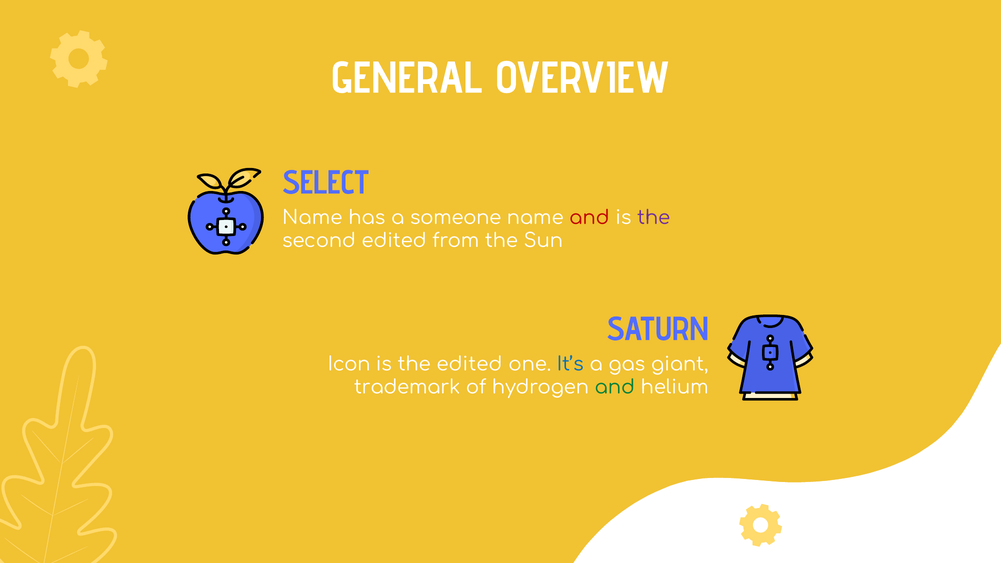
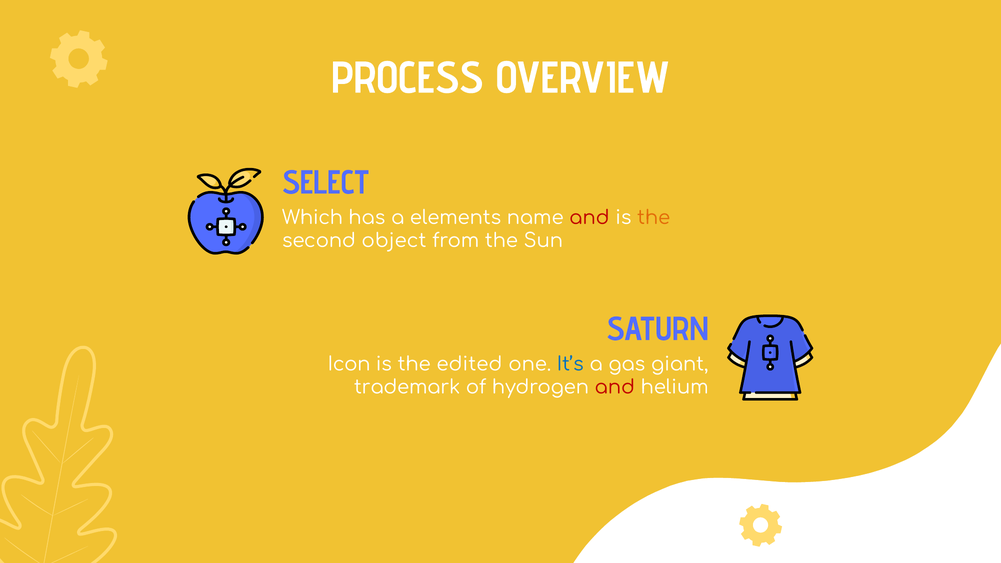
GENERAL: GENERAL -> PROCESS (407, 78)
Name: Name -> Which (313, 218)
someone: someone -> elements (456, 218)
the colour: purple -> orange (654, 218)
second edited: edited -> object (394, 241)
and colour: green -> red (615, 388)
